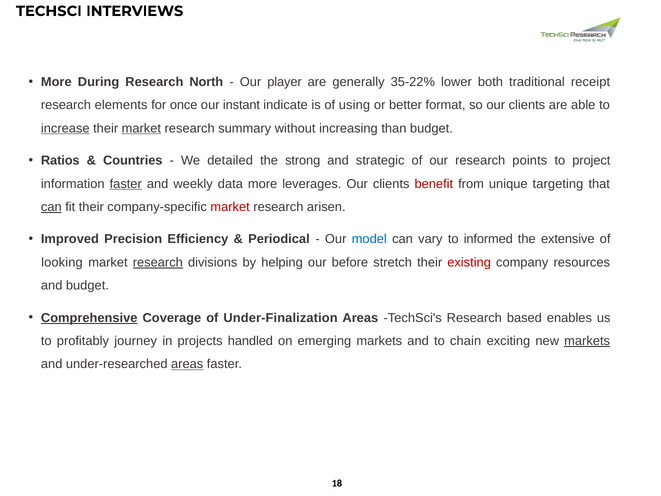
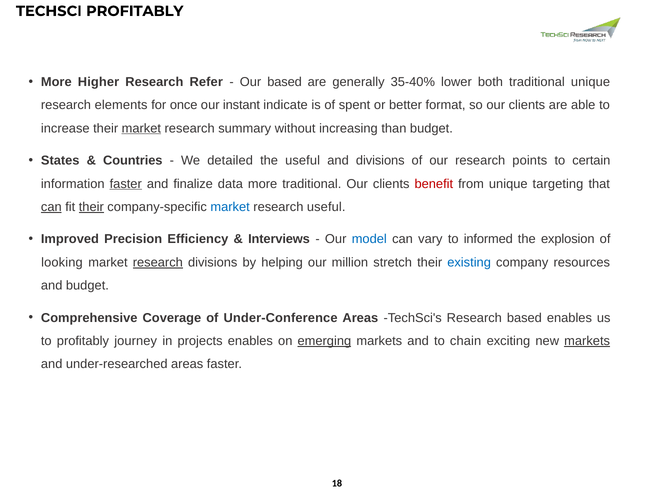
TECHSCI INTERVIEWS: INTERVIEWS -> PROFITABLY (135, 11)
During: During -> Higher (99, 82)
North: North -> Refer (206, 82)
Our player: player -> based (285, 82)
35-22%: 35-22% -> 35-40% (413, 82)
traditional receipt: receipt -> unique (591, 82)
using: using -> spent (355, 105)
increase underline: present -> none (65, 128)
Ratios: Ratios -> States (60, 161)
the strong: strong -> useful (303, 161)
and strategic: strategic -> divisions (380, 161)
project: project -> certain (591, 161)
weekly: weekly -> finalize (193, 184)
more leverages: leverages -> traditional (312, 184)
their underline: none -> present (91, 207)
market colour: red -> blue (230, 207)
research arisen: arisen -> useful (326, 207)
Periodical: Periodical -> Interviews (279, 239)
extensive: extensive -> explosion (568, 239)
before: before -> million (350, 262)
existing colour: red -> blue (469, 262)
Comprehensive underline: present -> none (89, 318)
Under-Finalization: Under-Finalization -> Under-Conference (281, 318)
projects handled: handled -> enables (250, 341)
emerging underline: none -> present (324, 341)
areas underline: present -> none (187, 364)
